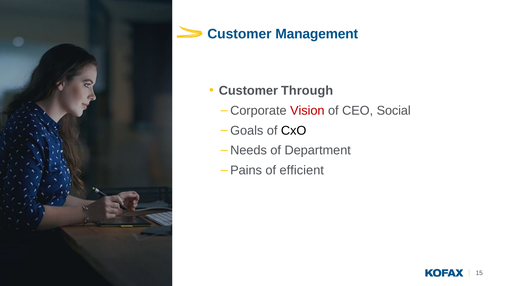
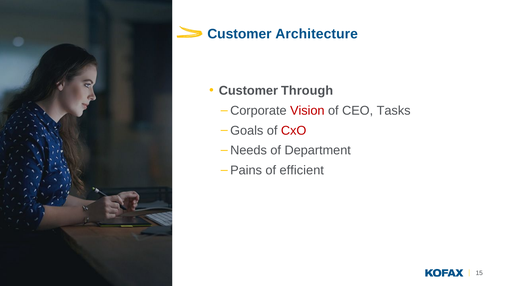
Management: Management -> Architecture (317, 34)
Social: Social -> Tasks (394, 110)
CxO colour: black -> red (294, 130)
